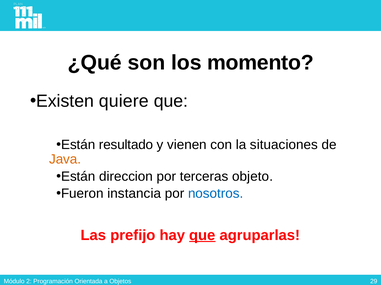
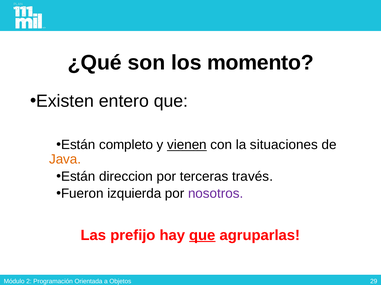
quiere: quiere -> entero (124, 101)
resultado: resultado -> completo (126, 145)
vienen underline: none -> present (187, 145)
objeto: objeto -> través (253, 177)
instancia: instancia -> izquierda (134, 194)
nosotros colour: blue -> purple (216, 194)
